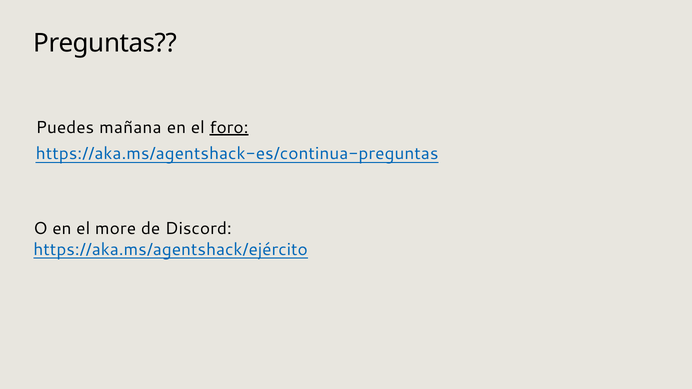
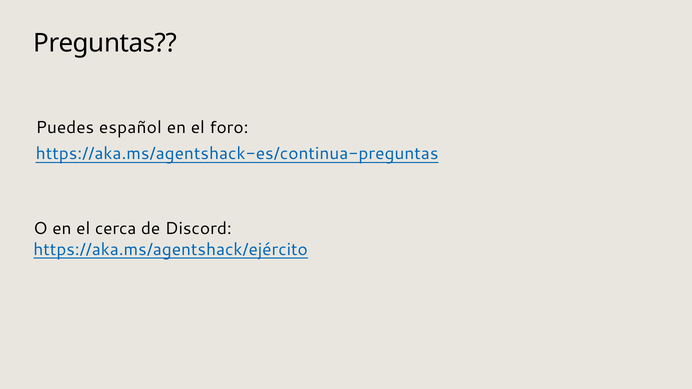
mañana: mañana -> español (130, 127)
foro underline: present -> none (229, 127)
more: more -> cerca (116, 229)
